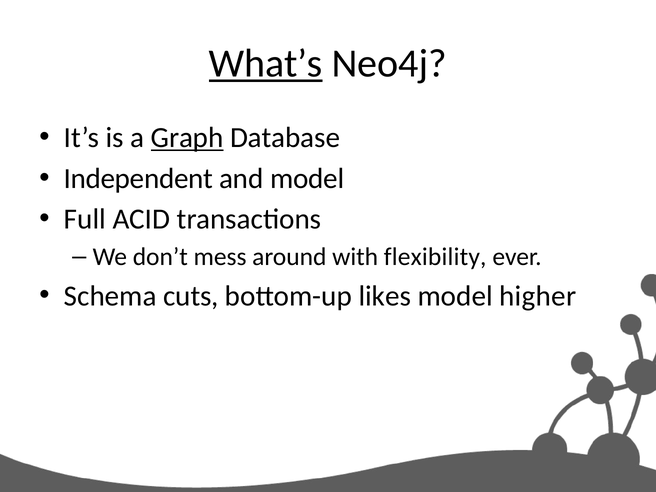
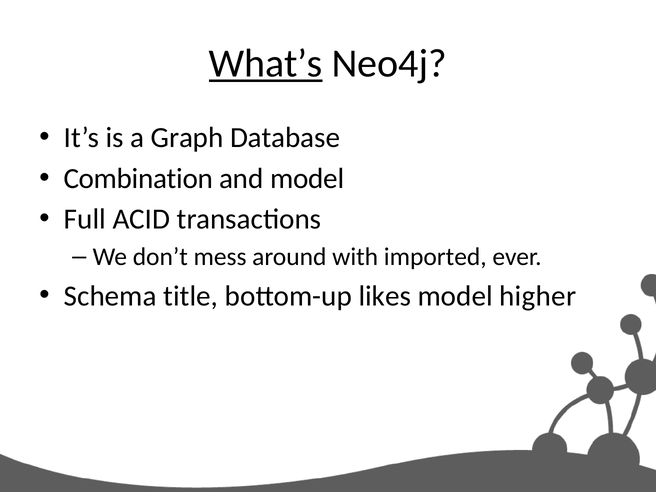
Graph underline: present -> none (187, 138)
Independent: Independent -> Combination (138, 179)
flexibility: flexibility -> imported (435, 257)
cuts: cuts -> title (191, 296)
